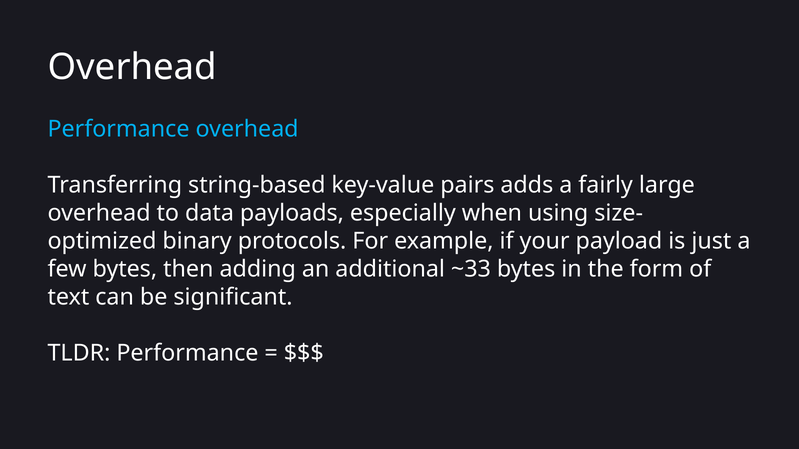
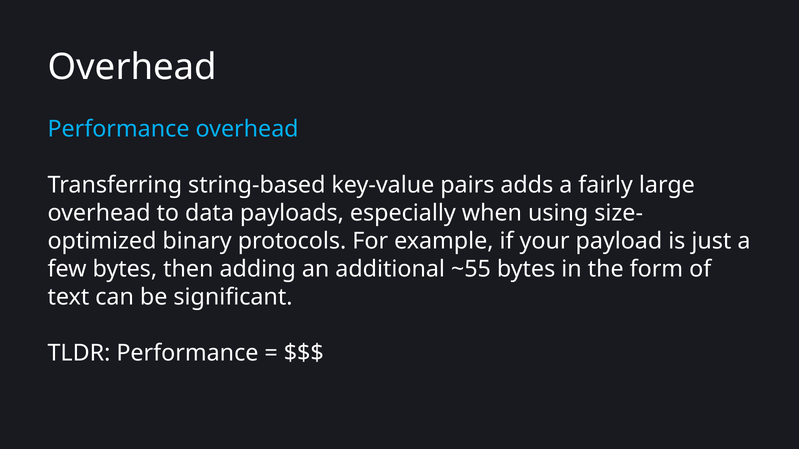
~33: ~33 -> ~55 (471, 269)
